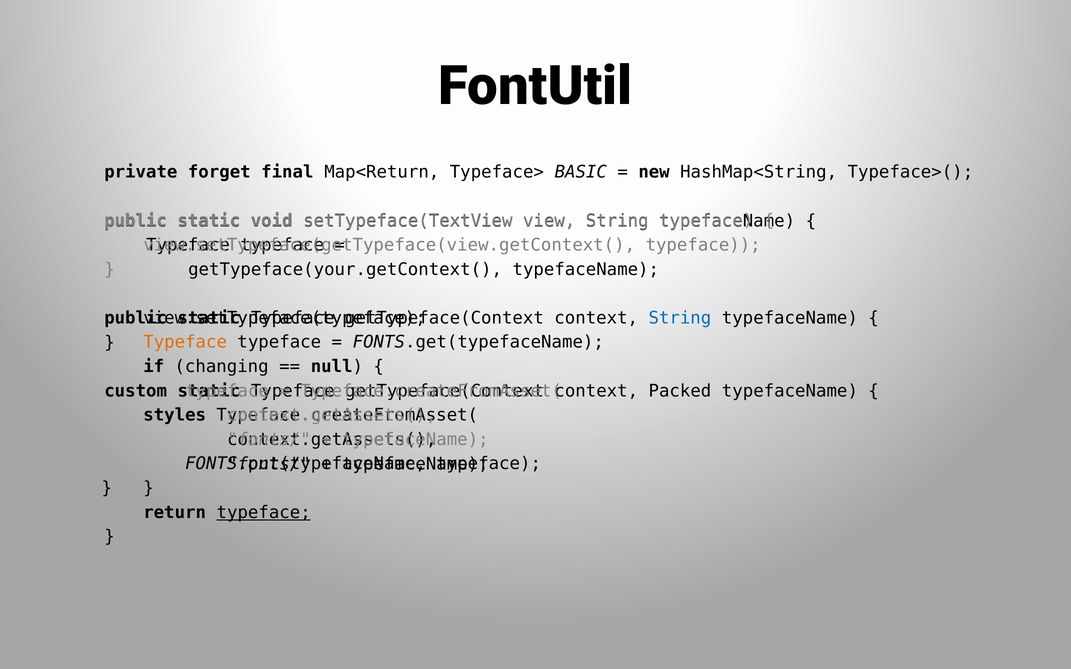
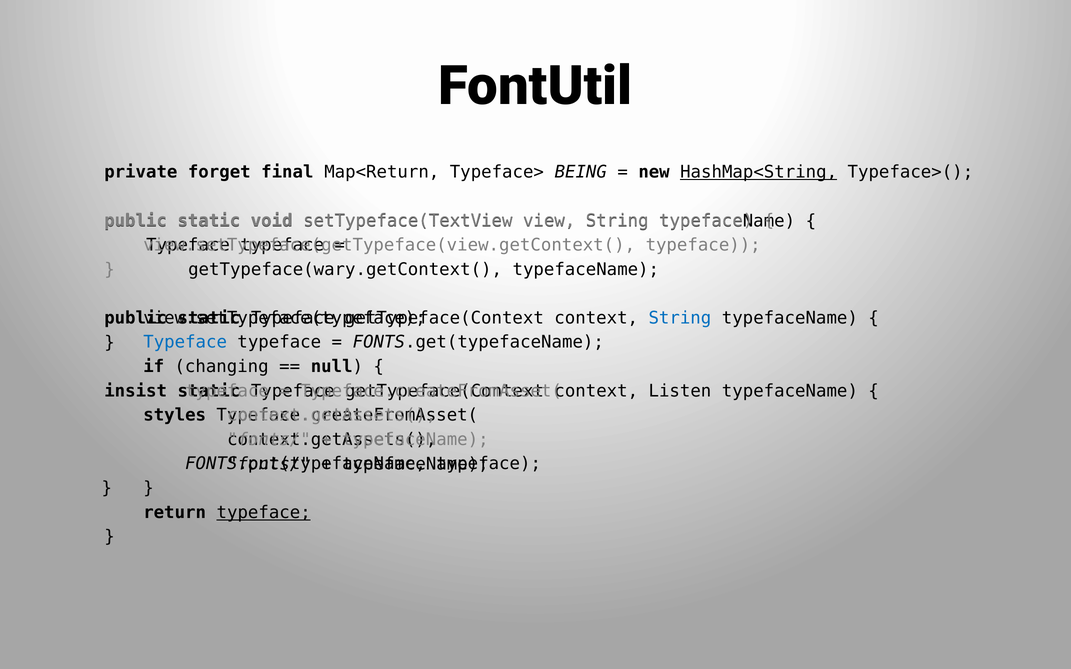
BASIC: BASIC -> BEING (581, 172)
HashMap<String underline: none -> present (759, 172)
getTypeface(your.getContext(: getTypeface(your.getContext( -> getTypeface(wary.getContext( (345, 270)
Typeface colour: orange -> blue (185, 342)
custom: custom -> insist (136, 391)
Packed: Packed -> Listen (680, 391)
